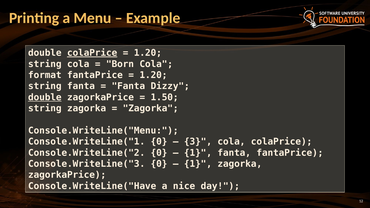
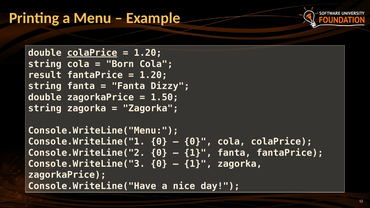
format: format -> result (45, 75)
double underline: present -> none (45, 97)
3: 3 -> 0 (198, 142)
